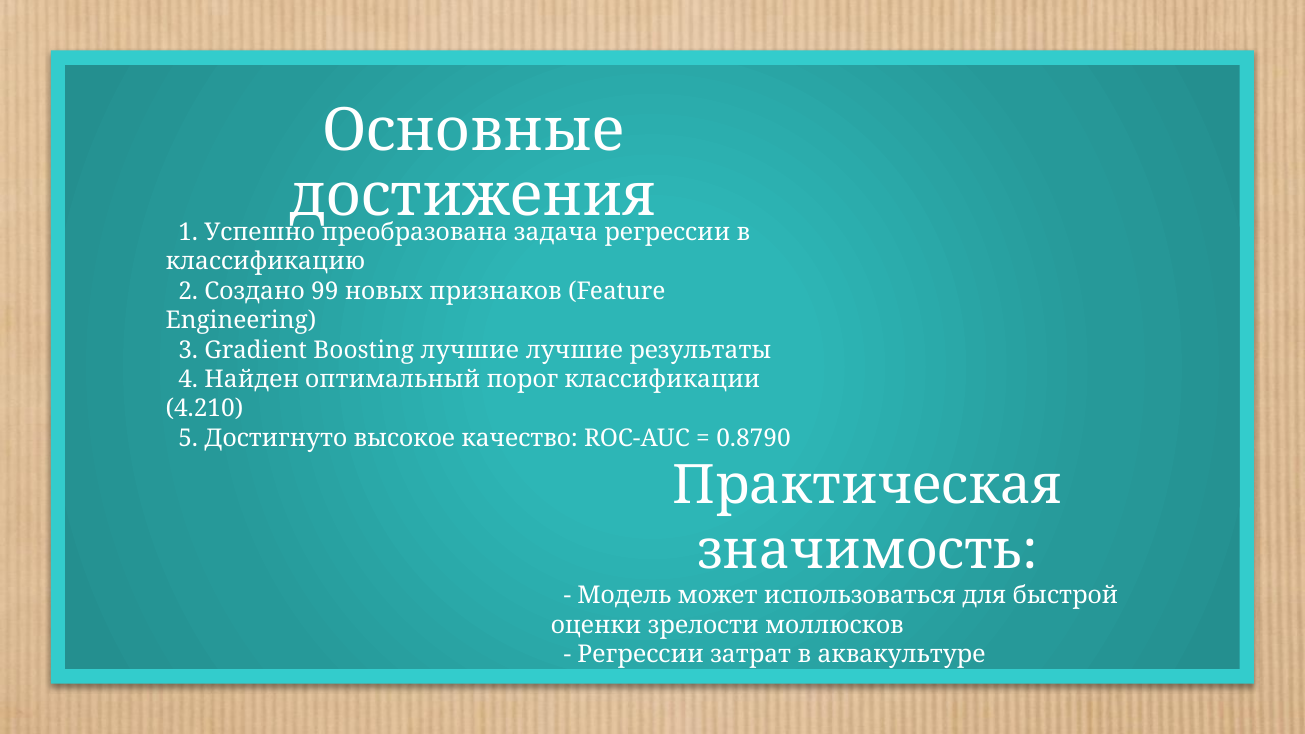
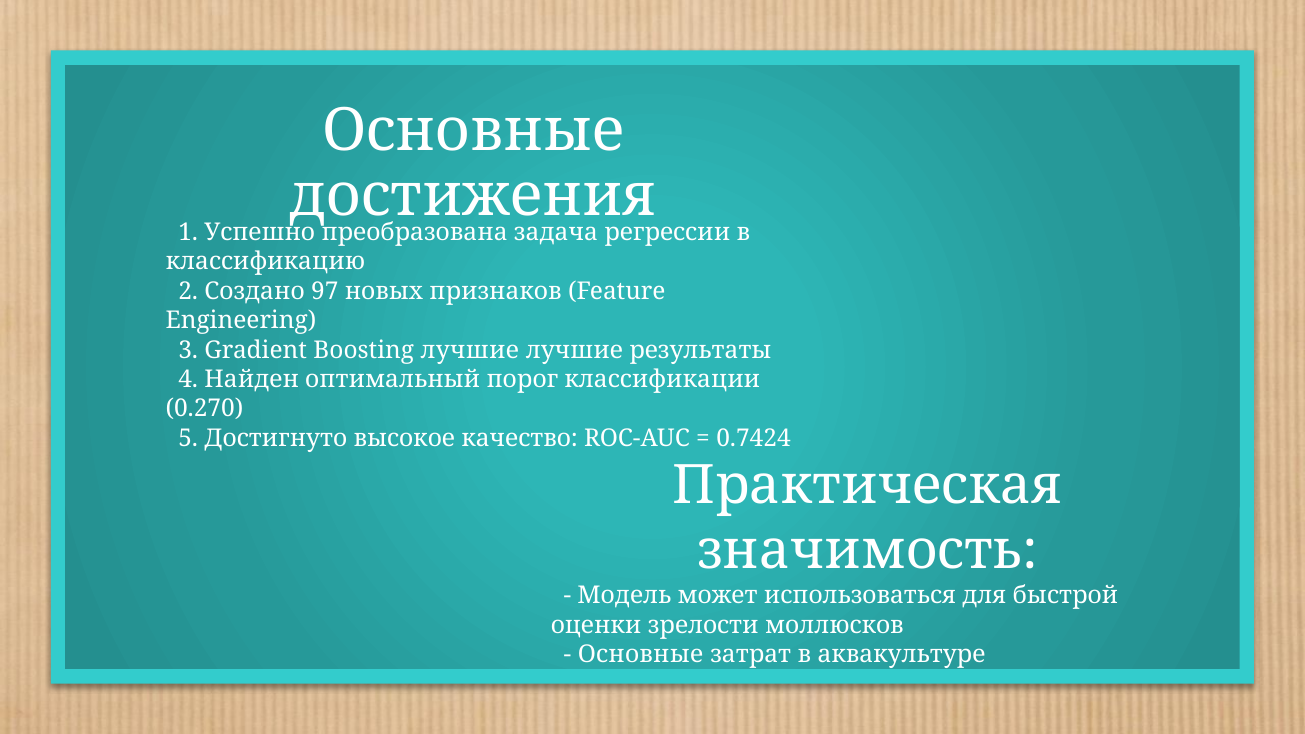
99: 99 -> 97 (325, 291)
4.210: 4.210 -> 0.270 (204, 409)
0.8790: 0.8790 -> 0.7424 (754, 438)
Регрессии: Регрессии -> Основные (641, 655)
